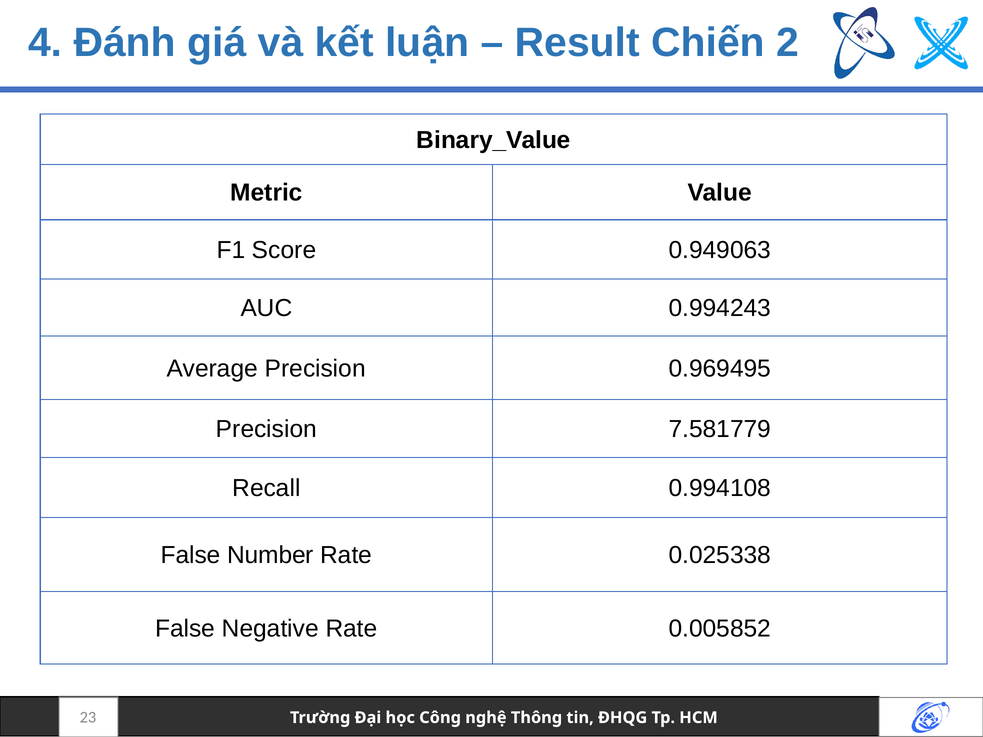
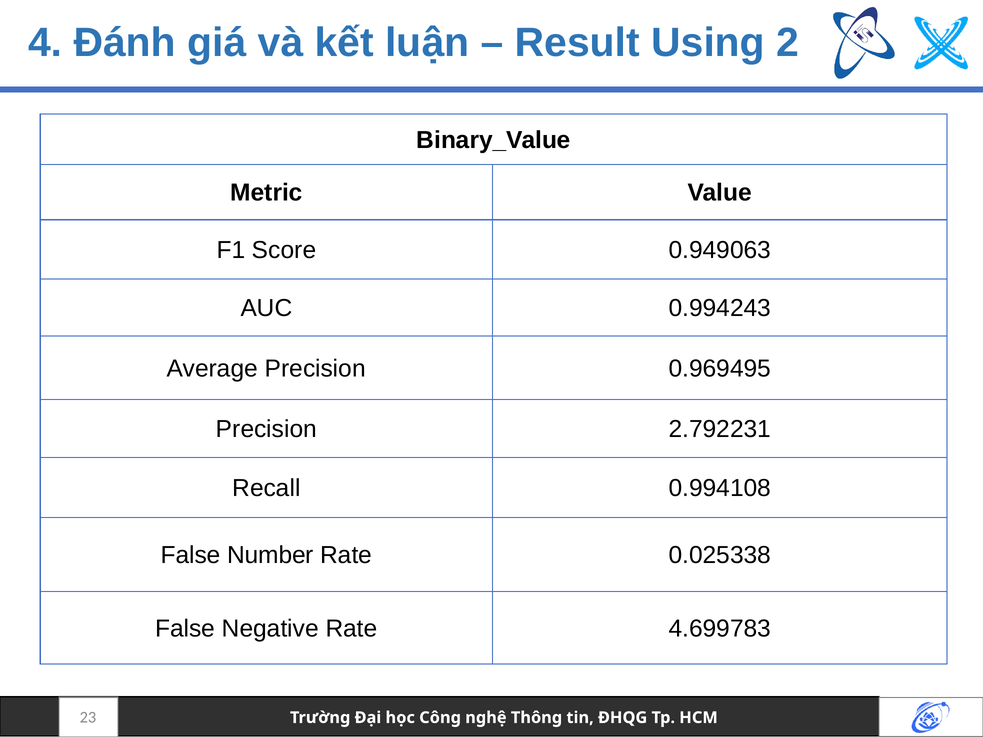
Chiến: Chiến -> Using (708, 43)
7.581779: 7.581779 -> 2.792231 (720, 429)
0.005852: 0.005852 -> 4.699783 (720, 629)
